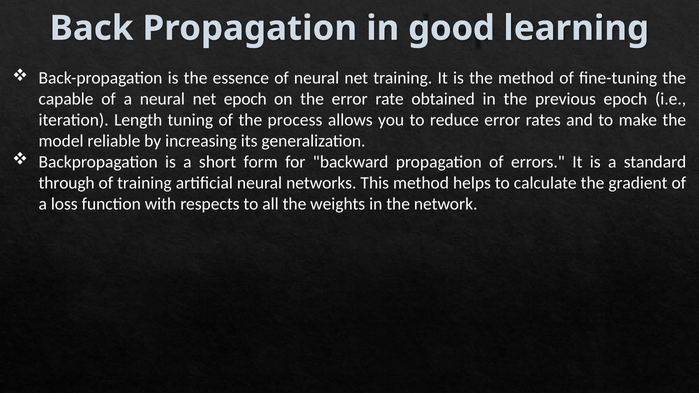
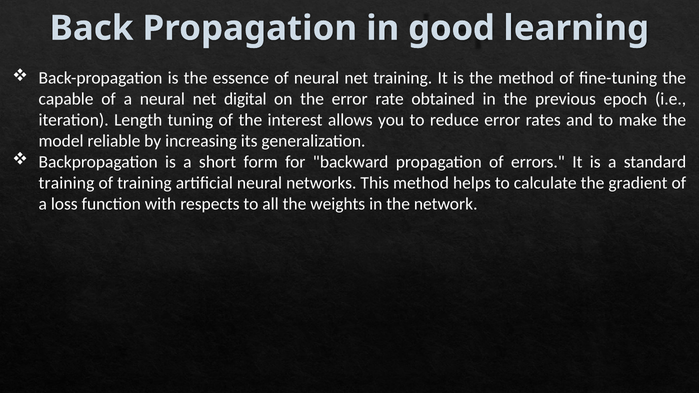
net epoch: epoch -> digital (245, 99)
process: process -> interest (295, 120)
through: through -> training (66, 183)
